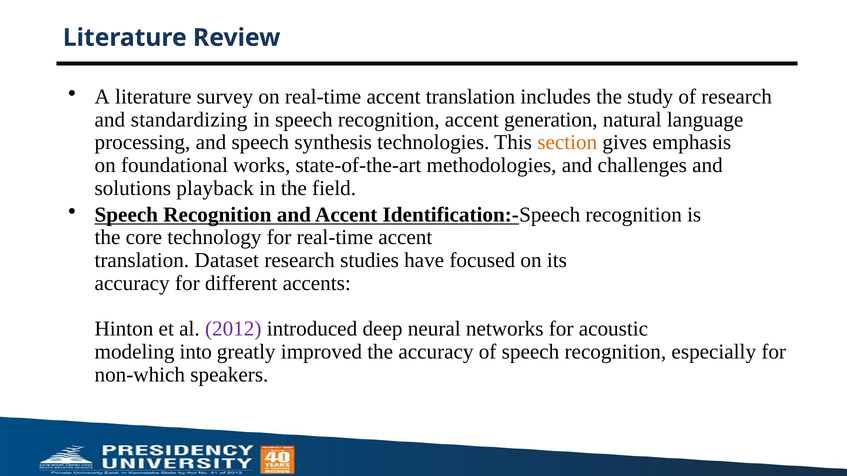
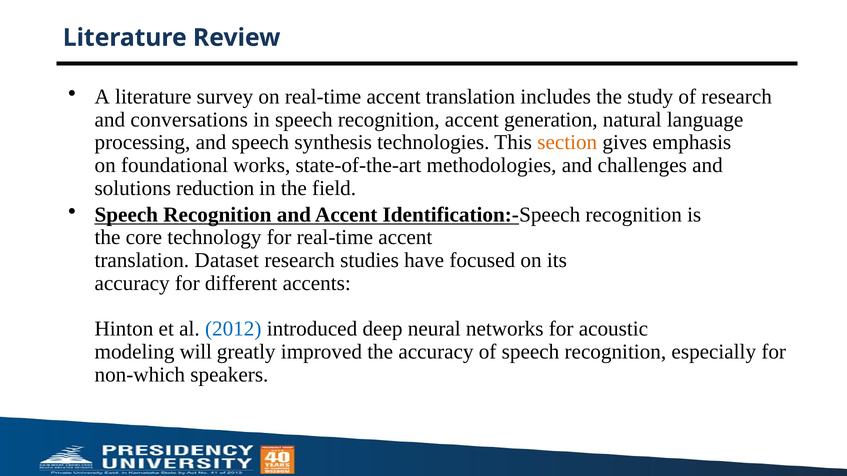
standardizing: standardizing -> conversations (189, 120)
playback: playback -> reduction (215, 188)
2012 colour: purple -> blue (233, 329)
into: into -> will (196, 352)
